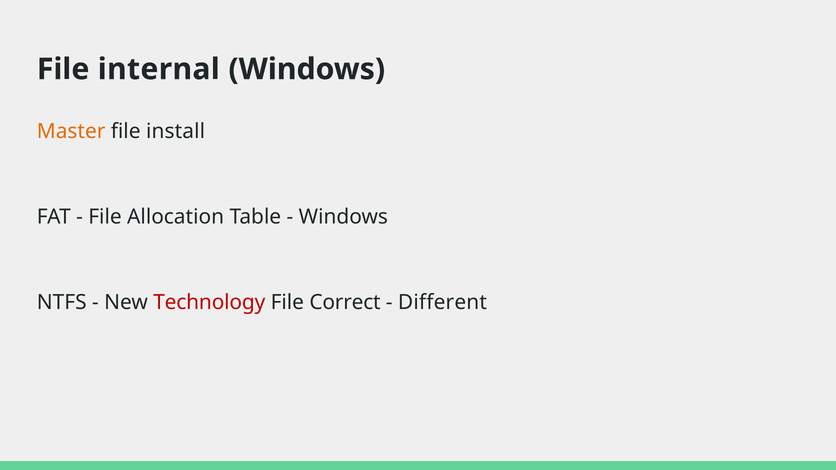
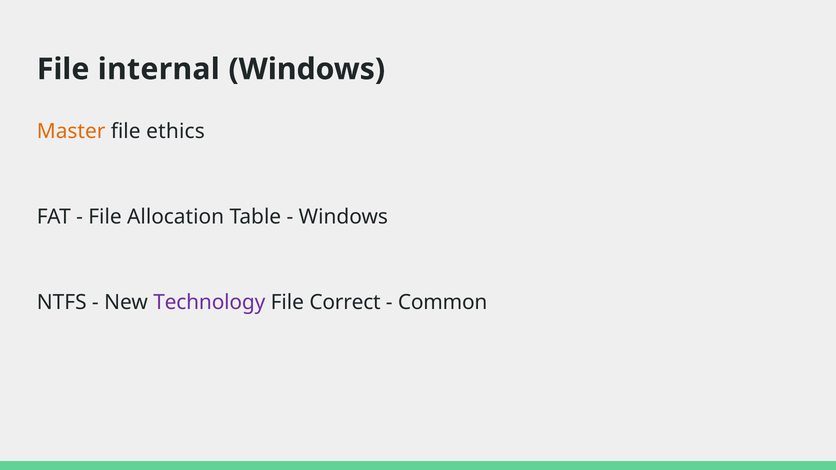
install: install -> ethics (176, 131)
Technology colour: red -> purple (209, 302)
Different: Different -> Common (443, 302)
